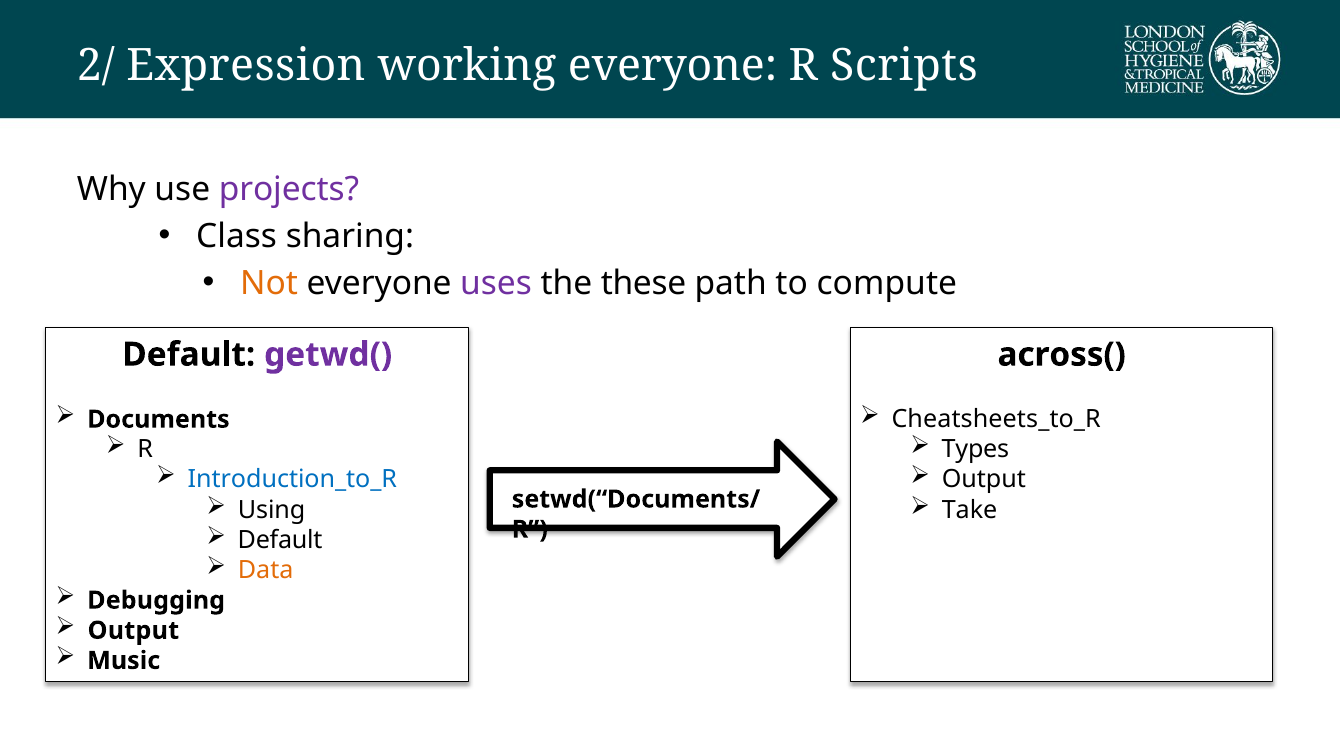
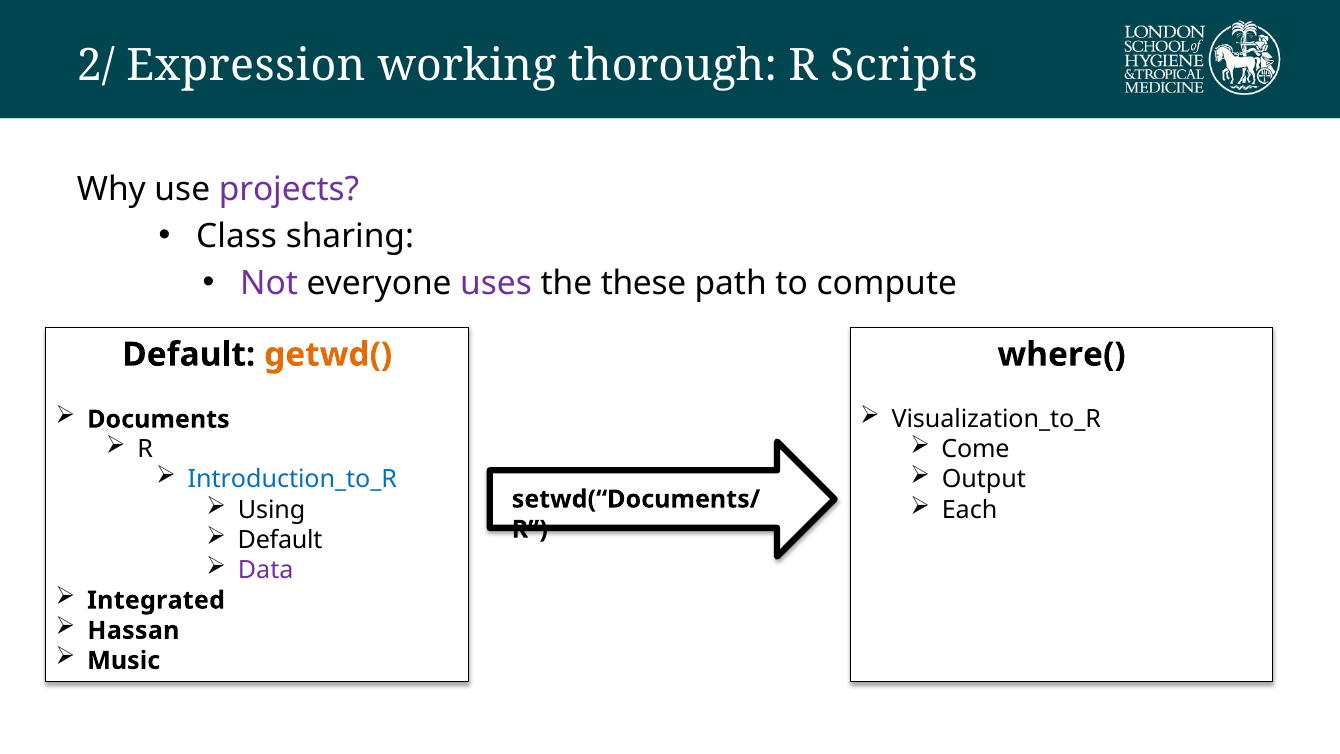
working everyone: everyone -> thorough (673, 66)
Not colour: orange -> purple (269, 284)
getwd( colour: purple -> orange (328, 354)
across(: across( -> where( (1062, 354)
Cheatsheets_to_R: Cheatsheets_to_R -> Visualization_to_R (996, 419)
Types: Types -> Come (975, 449)
Take: Take -> Each (970, 510)
Data colour: orange -> purple (266, 570)
Debugging: Debugging -> Integrated (156, 600)
Output: Output -> Hassan (133, 630)
